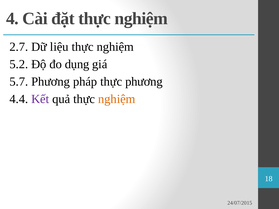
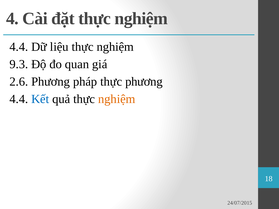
2.7: 2.7 -> 4.4 (19, 47)
5.2: 5.2 -> 9.3 (19, 64)
dụng: dụng -> quan (77, 64)
5.7: 5.7 -> 2.6 (19, 82)
Kết colour: purple -> blue (40, 99)
